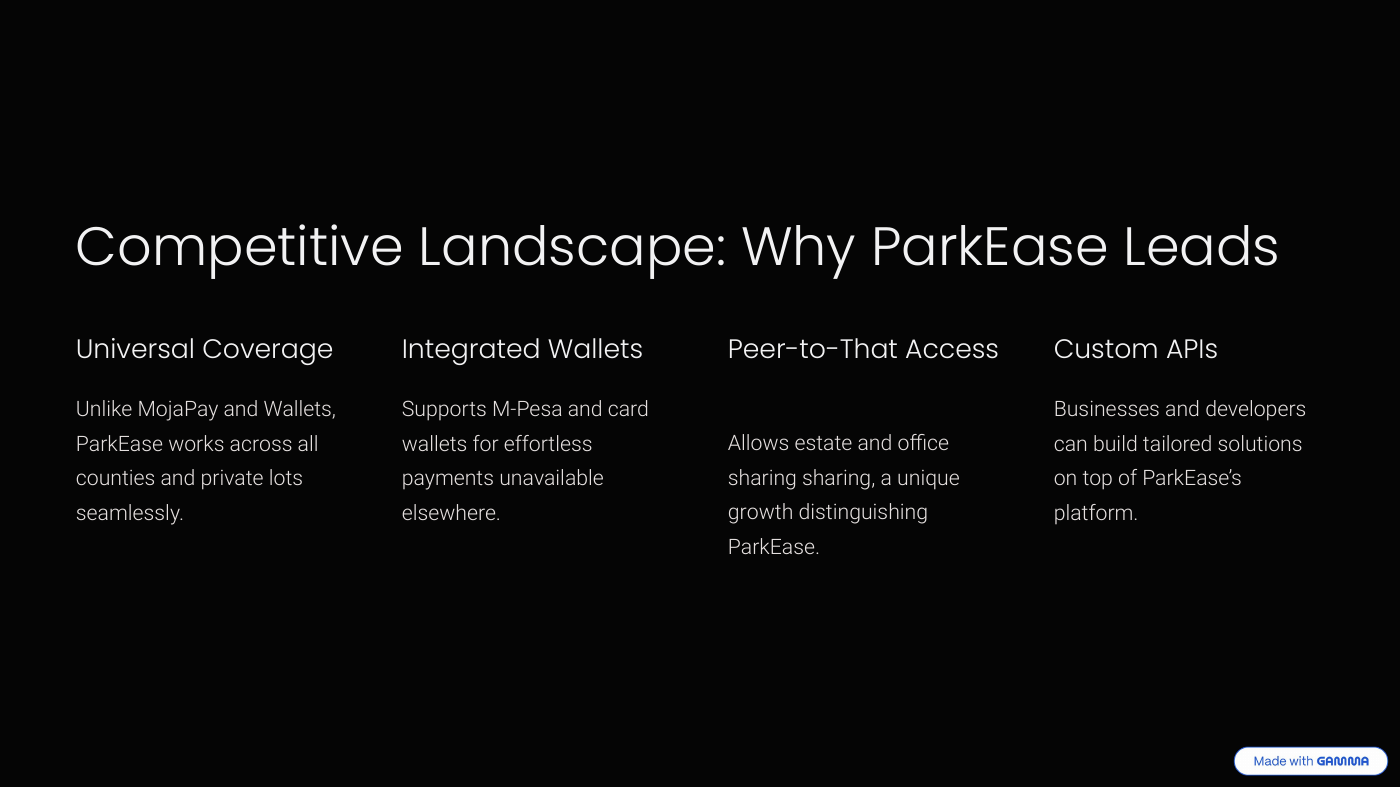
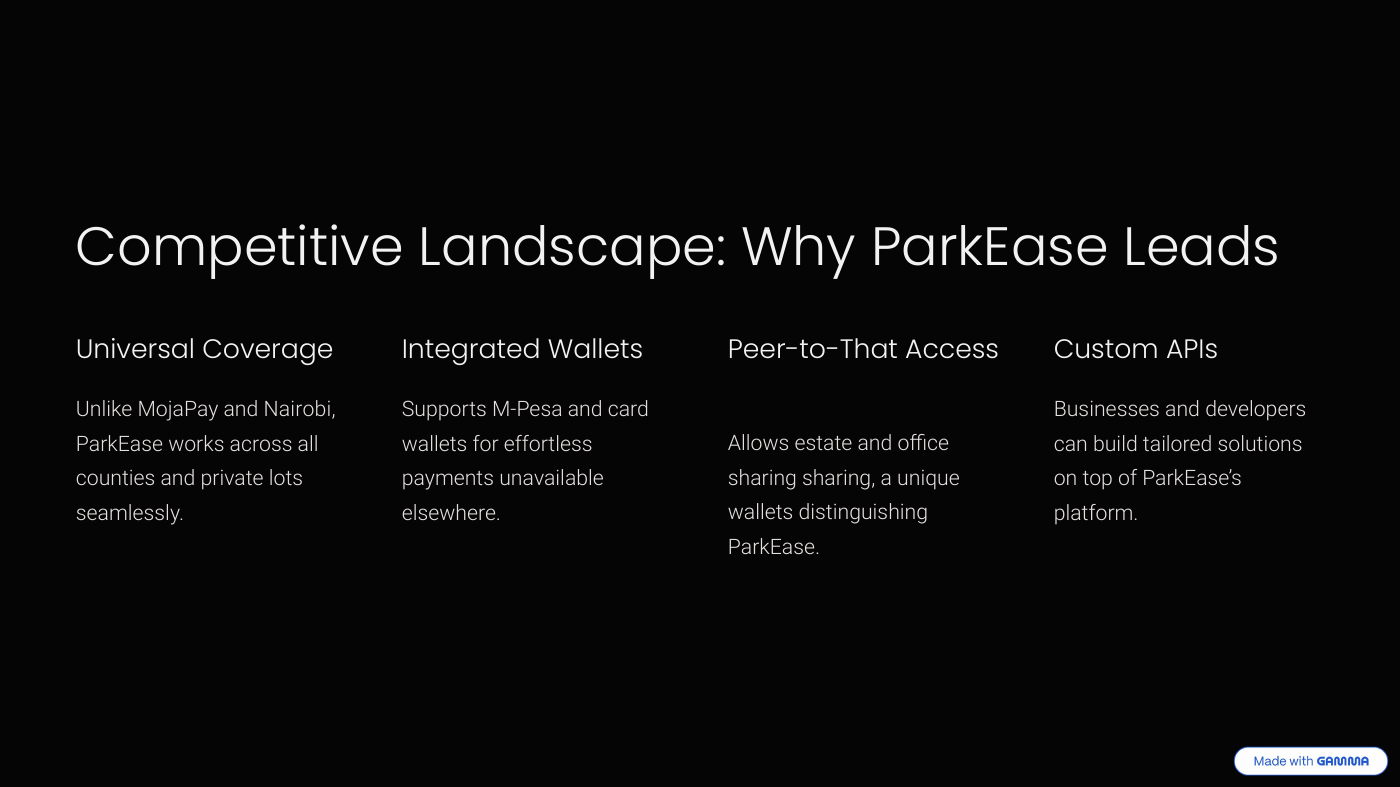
and Wallets: Wallets -> Nairobi (300, 410)
growth: growth -> wallets (761, 513)
